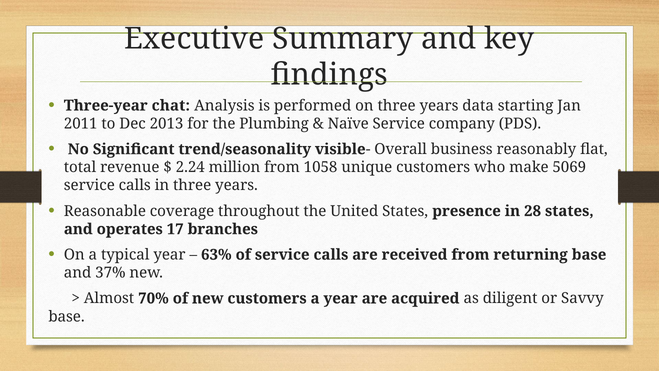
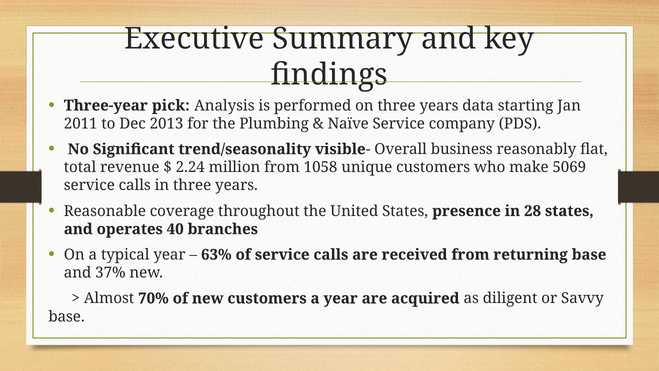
chat: chat -> pick (171, 105)
17: 17 -> 40 (175, 229)
